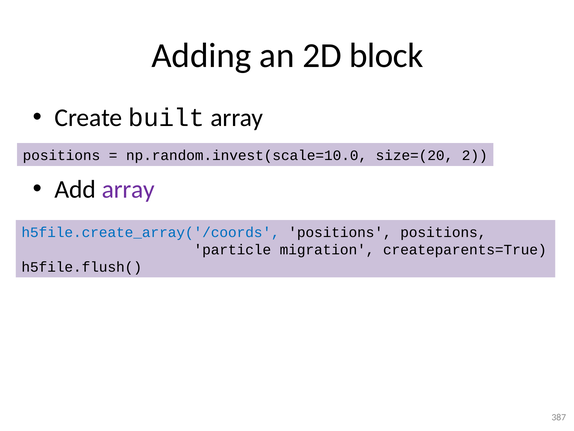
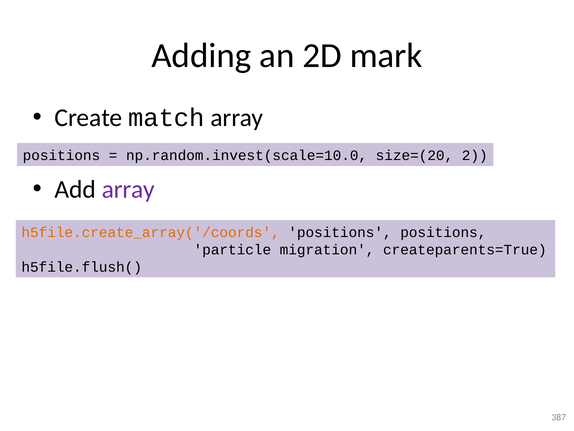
block: block -> mark (386, 56)
built: built -> match (166, 118)
h5file.create_array('/coords colour: blue -> orange (151, 232)
